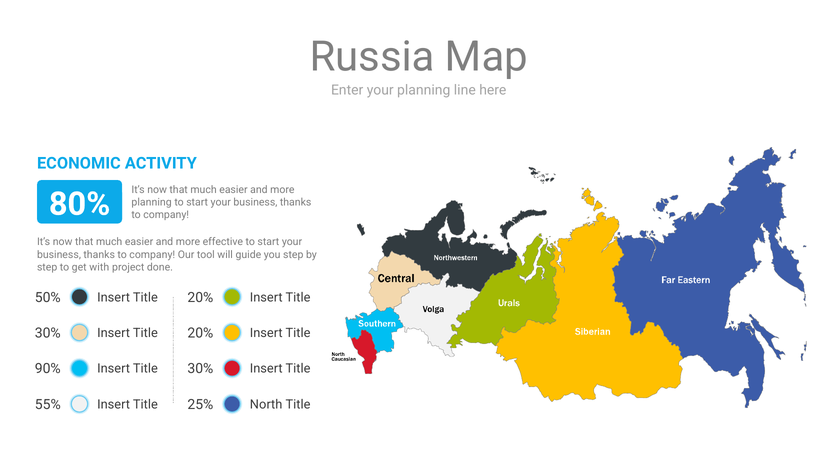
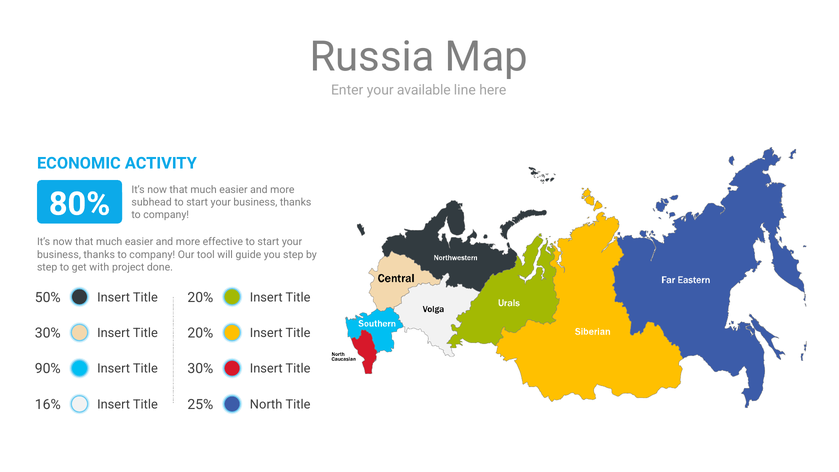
your planning: planning -> available (424, 90)
planning: planning -> subhead (152, 202)
55%: 55% -> 16% (48, 405)
